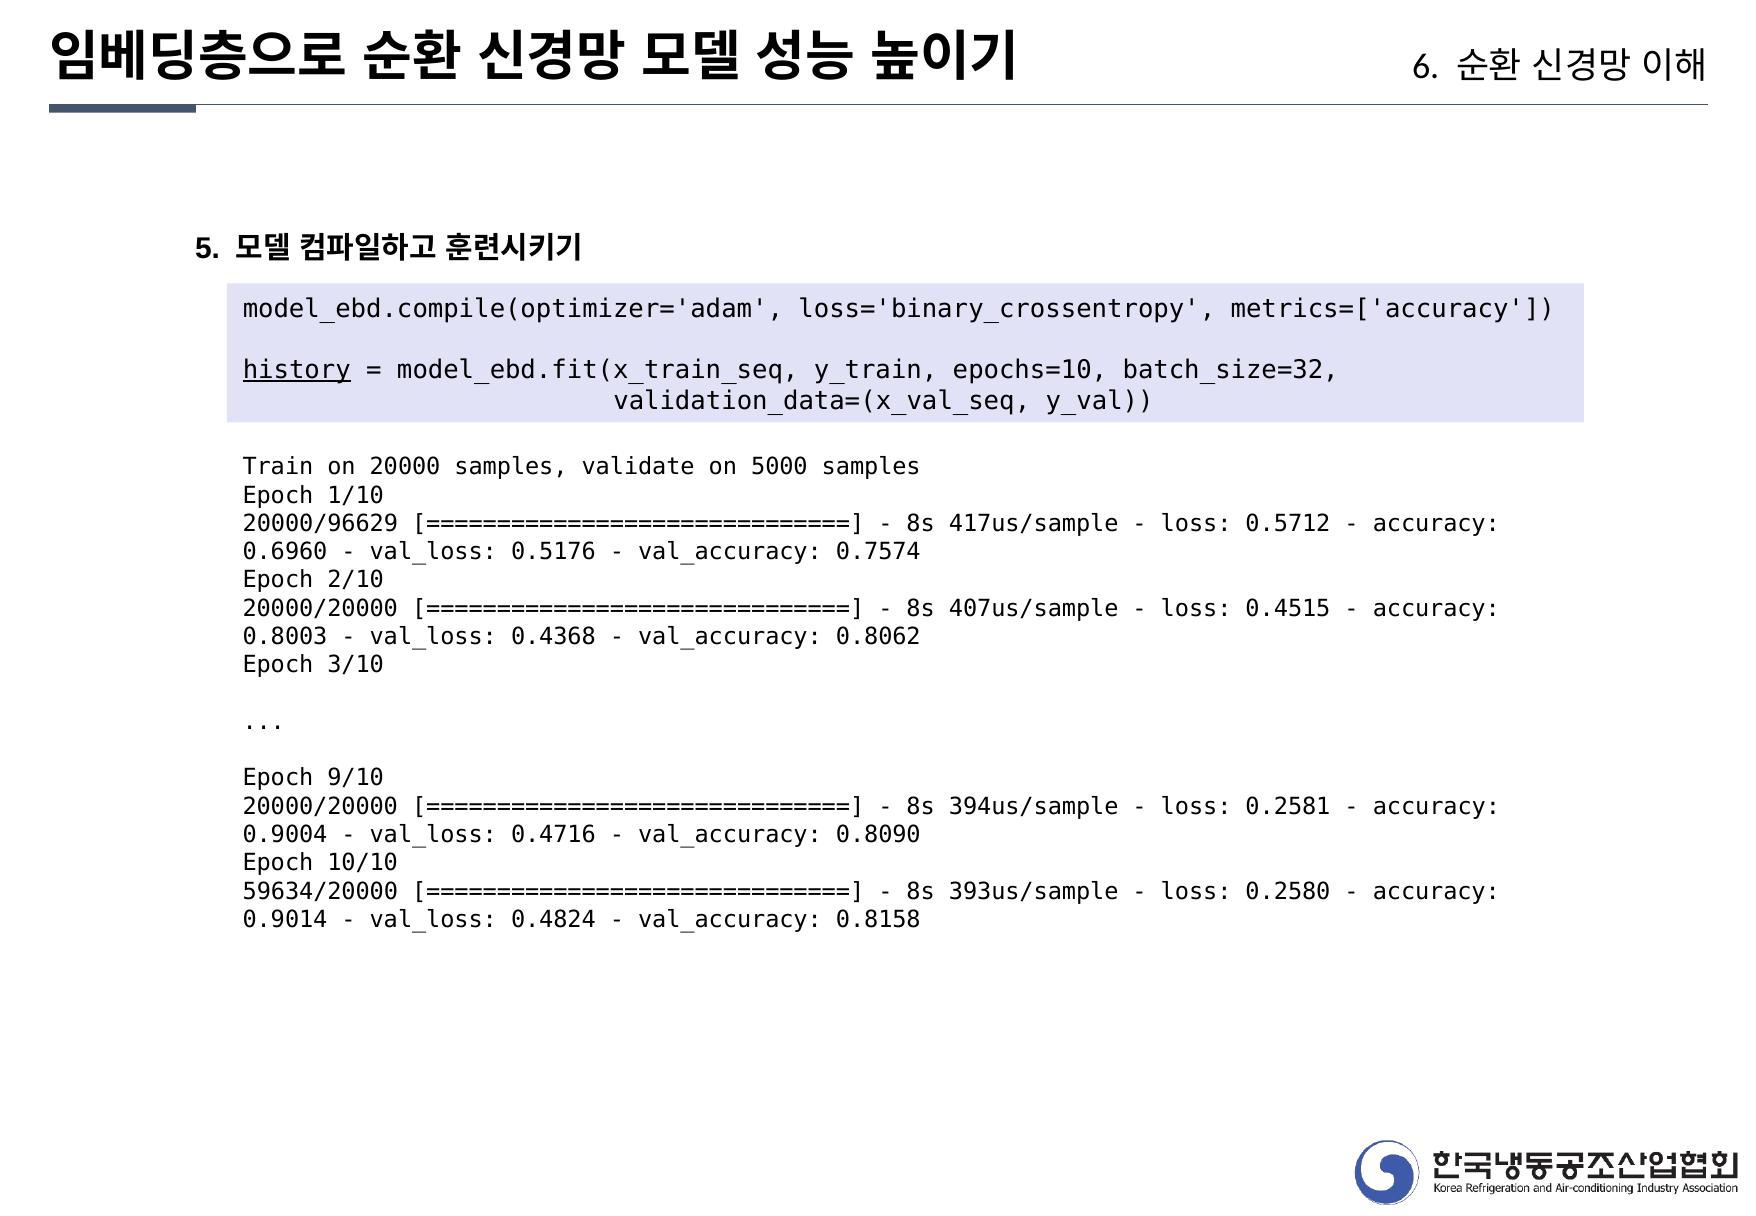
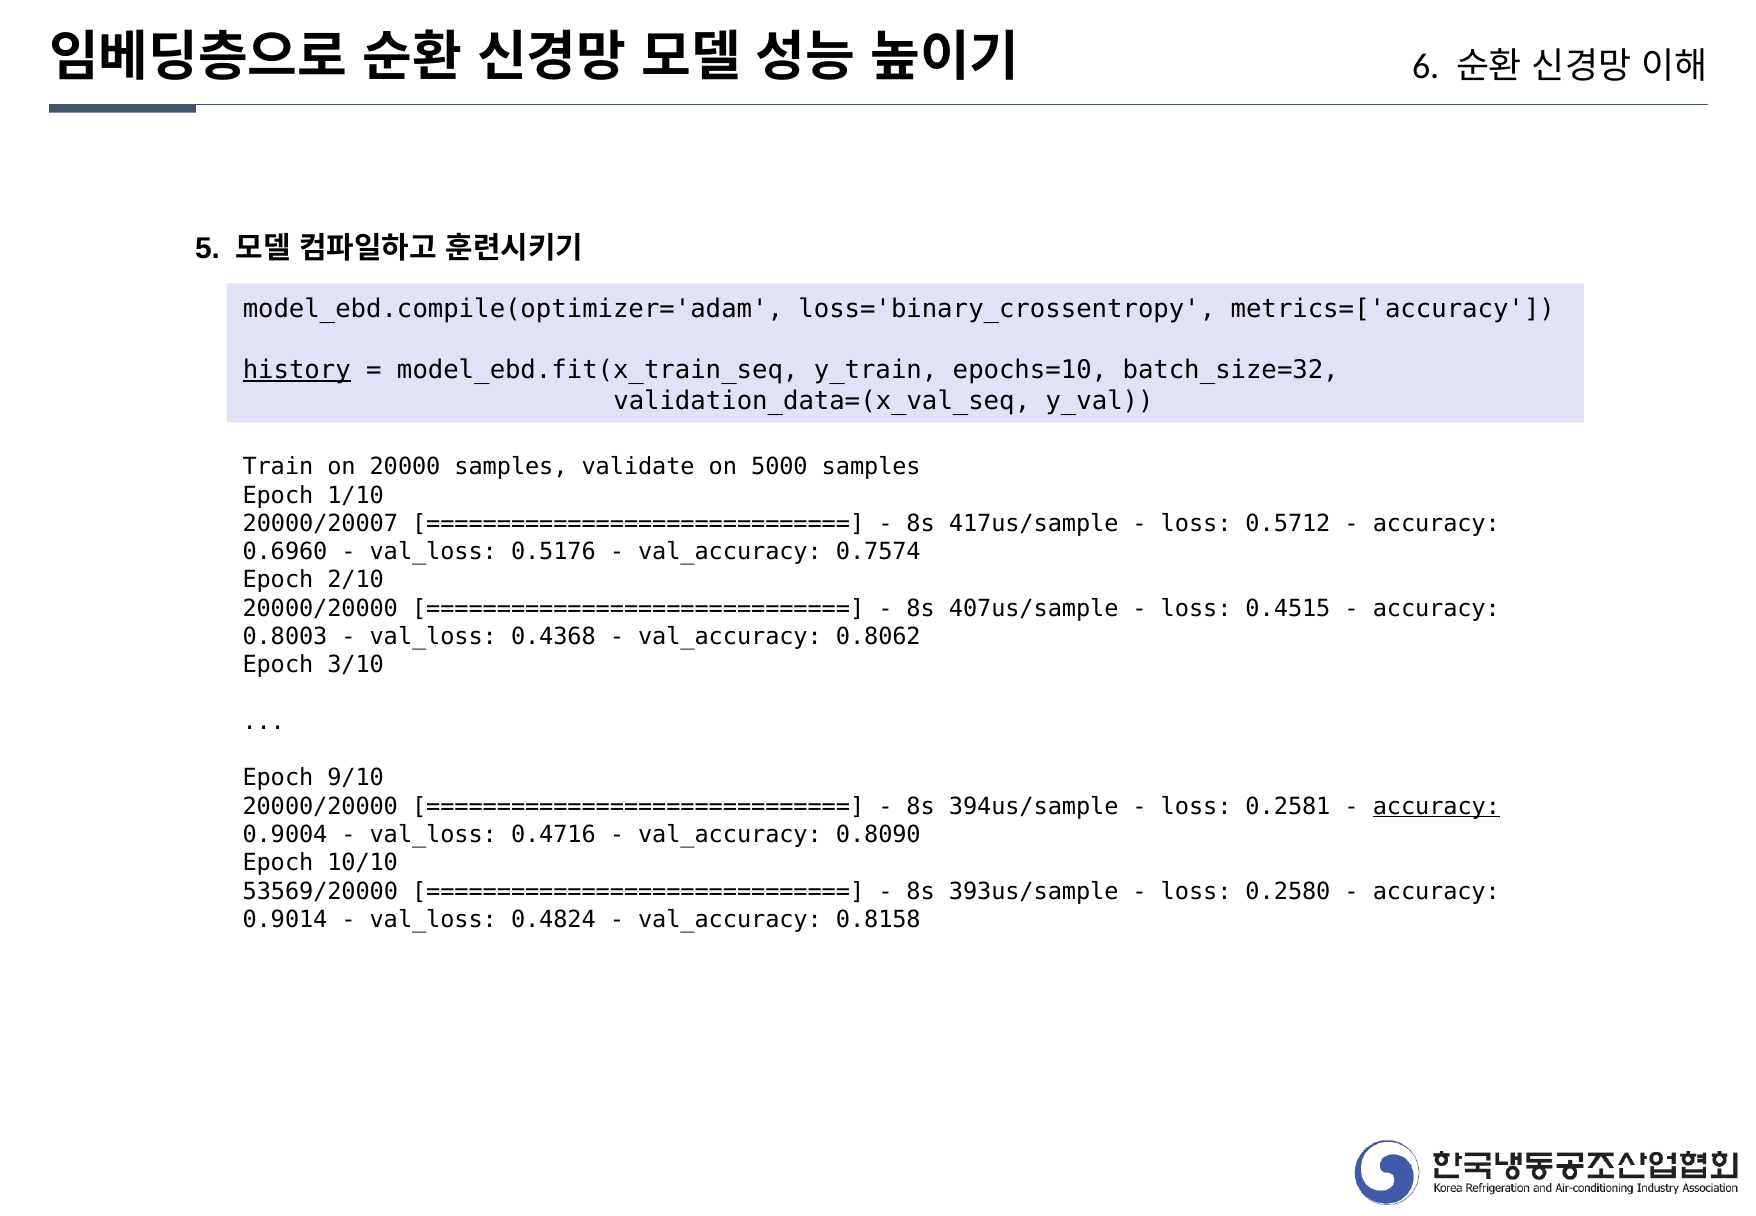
20000/96629: 20000/96629 -> 20000/20007 (320, 523)
accuracy underline: none -> present (1436, 806)
59634/20000: 59634/20000 -> 53569/20000 (320, 891)
